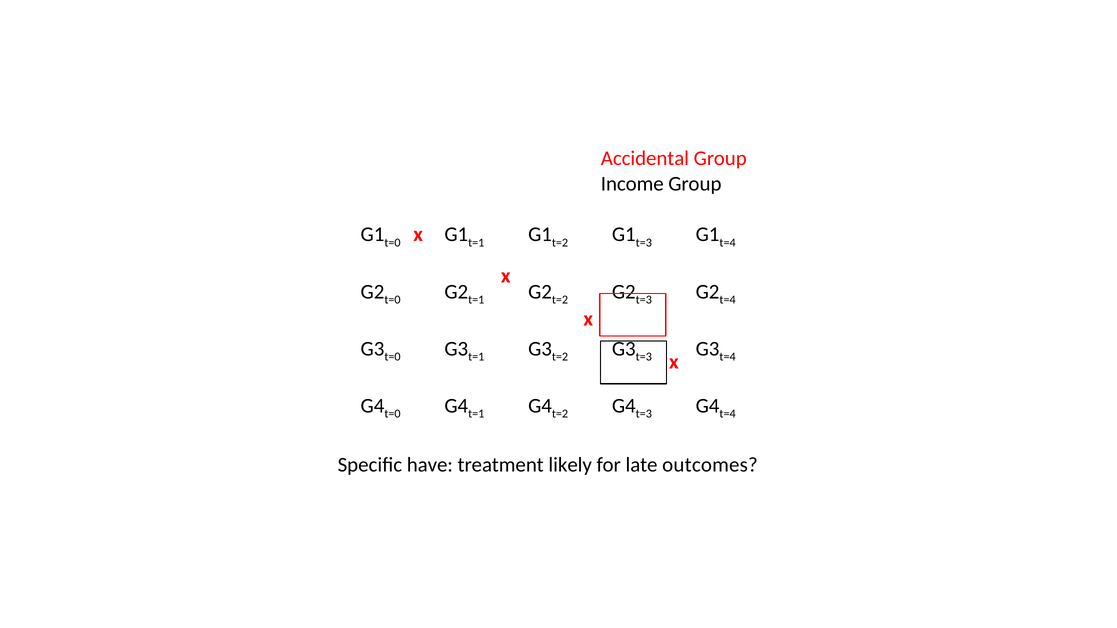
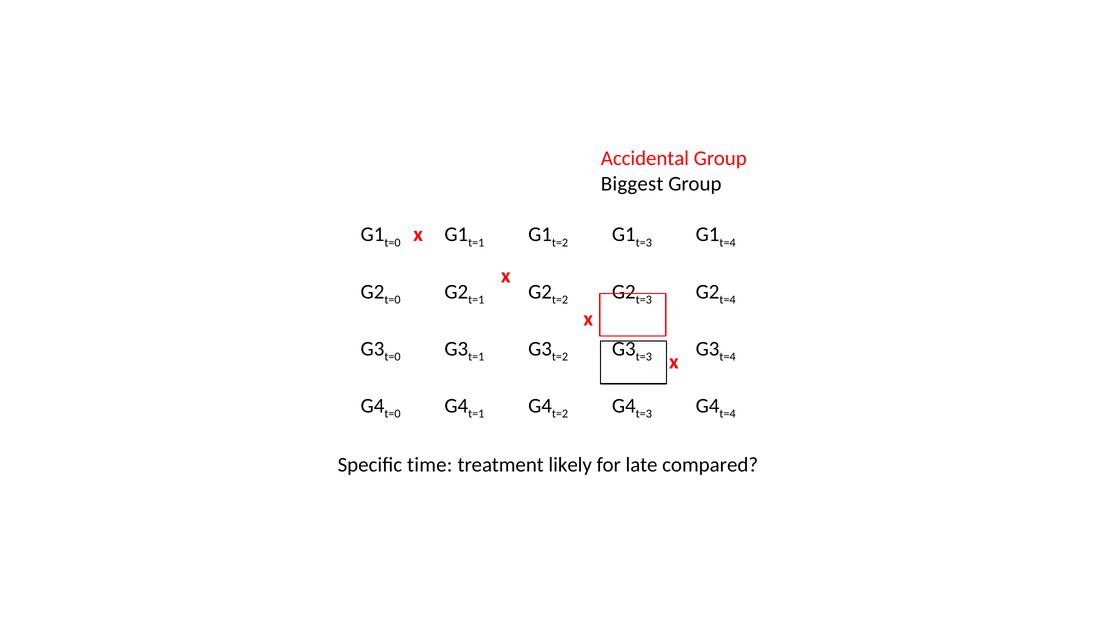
Income: Income -> Biggest (632, 184)
have: have -> time (430, 465)
outcomes: outcomes -> compared (710, 465)
